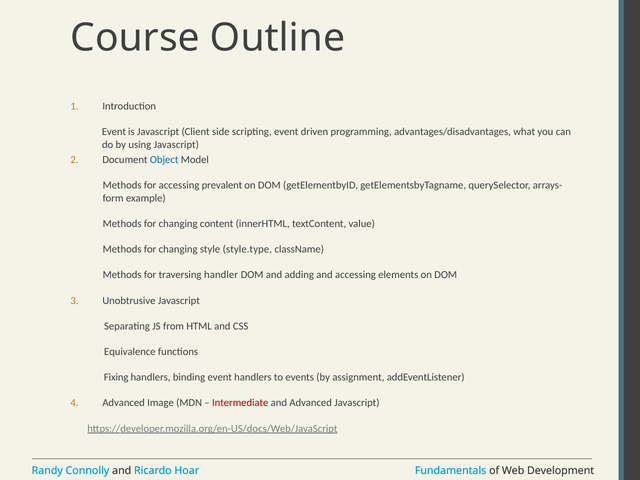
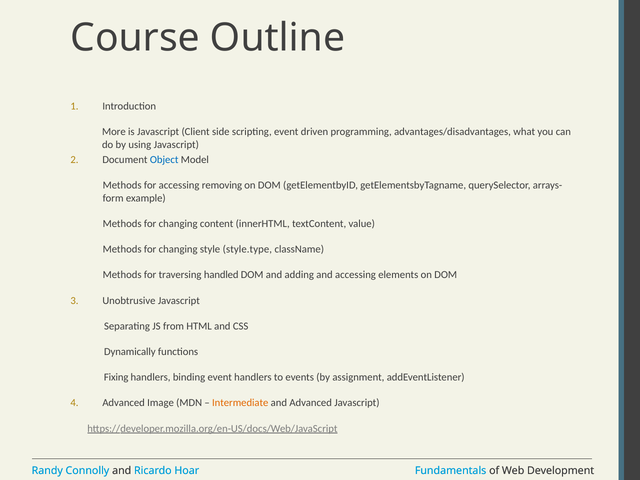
Event: Event -> More (114, 132)
prevalent: prevalent -> removing (222, 185)
handler: handler -> handled (221, 275)
Equivalence: Equivalence -> Dynamically (130, 352)
Intermediate colour: red -> orange (240, 403)
